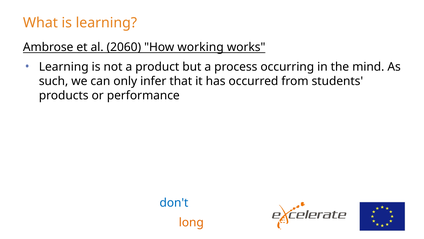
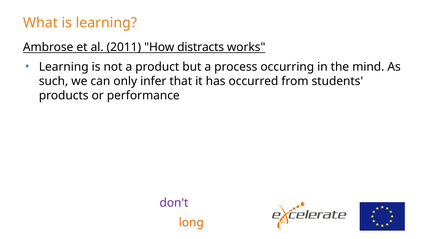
2060: 2060 -> 2011 (124, 47)
working: working -> distracts (201, 47)
don't colour: blue -> purple (174, 202)
